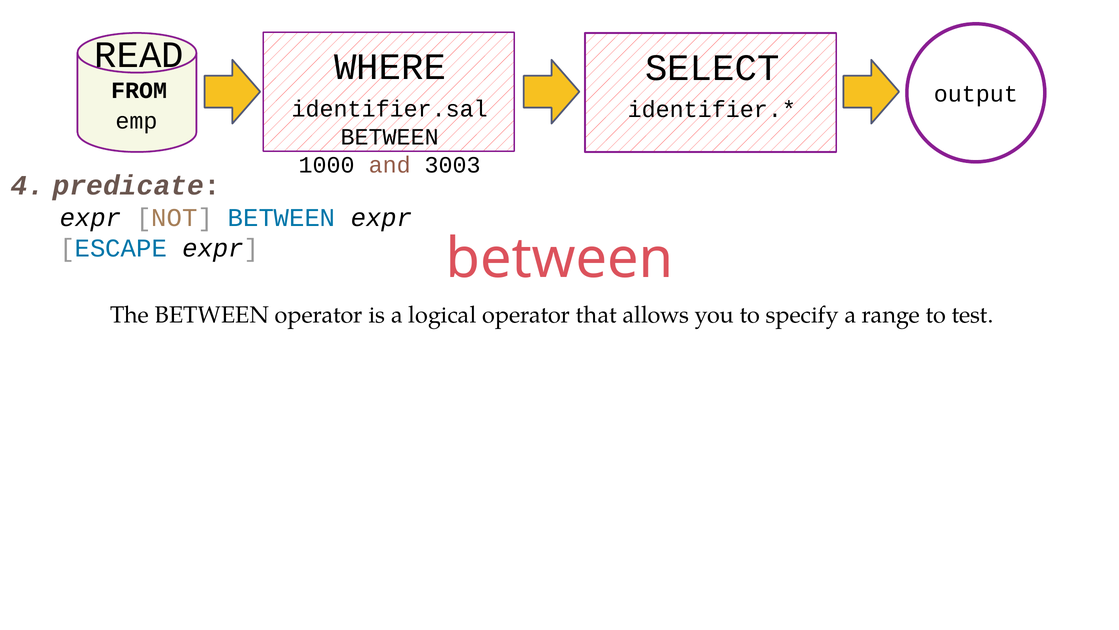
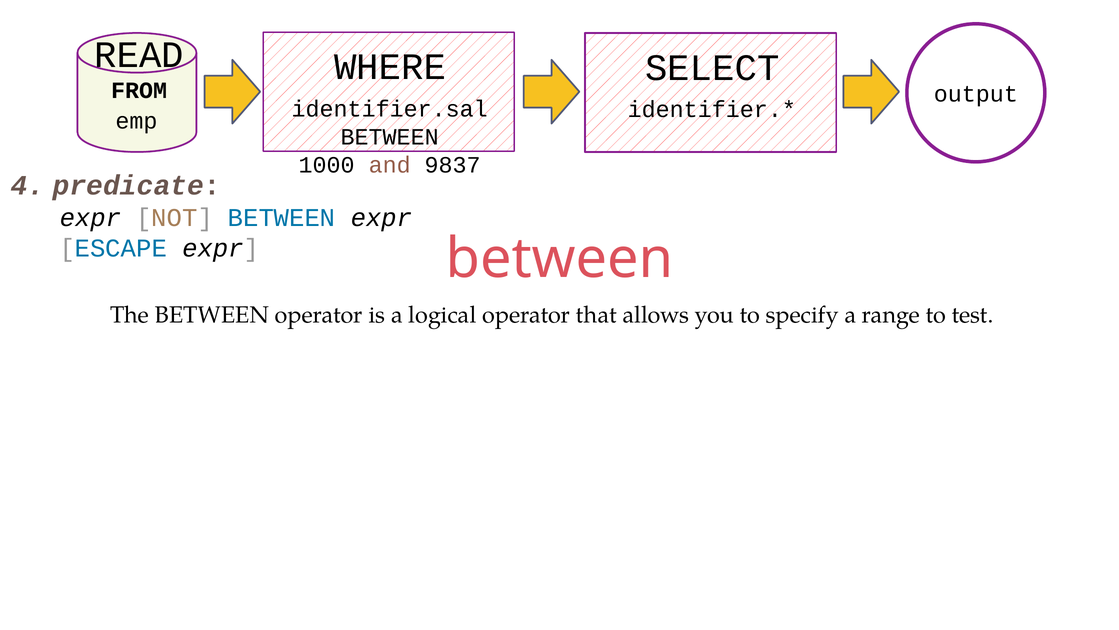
3003: 3003 -> 9837 (453, 165)
